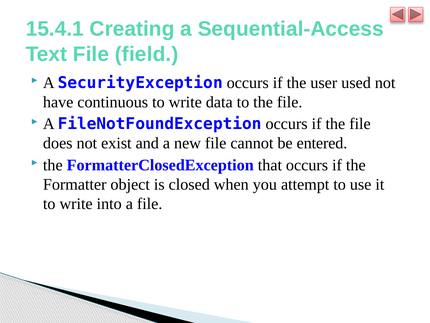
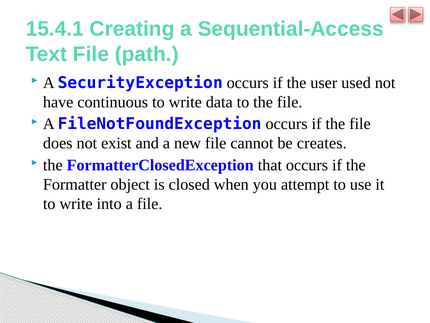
field: field -> path (147, 54)
entered: entered -> creates (322, 143)
